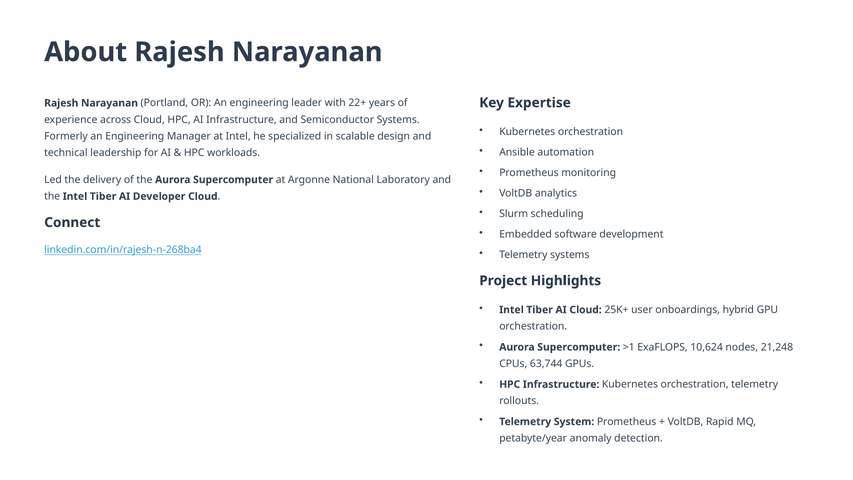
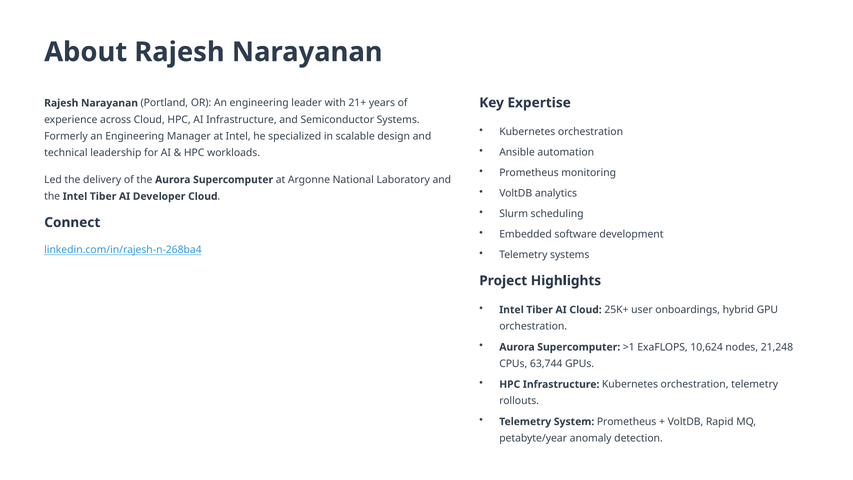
22+: 22+ -> 21+ (357, 103)
